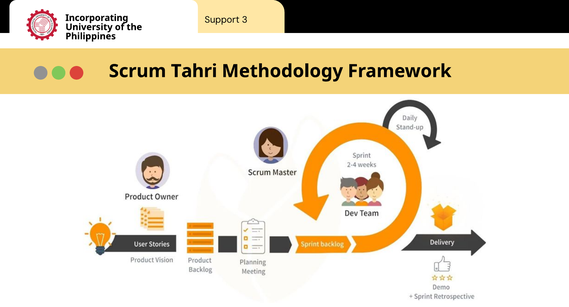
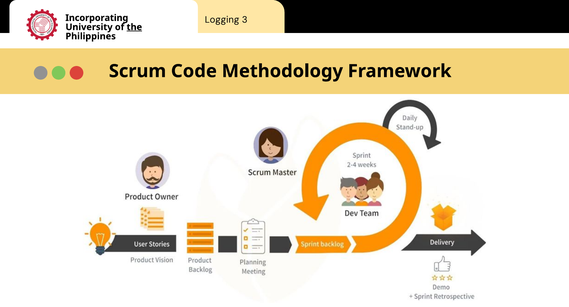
Support: Support -> Logging (222, 20)
the underline: none -> present (134, 27)
Tahri: Tahri -> Code (194, 71)
